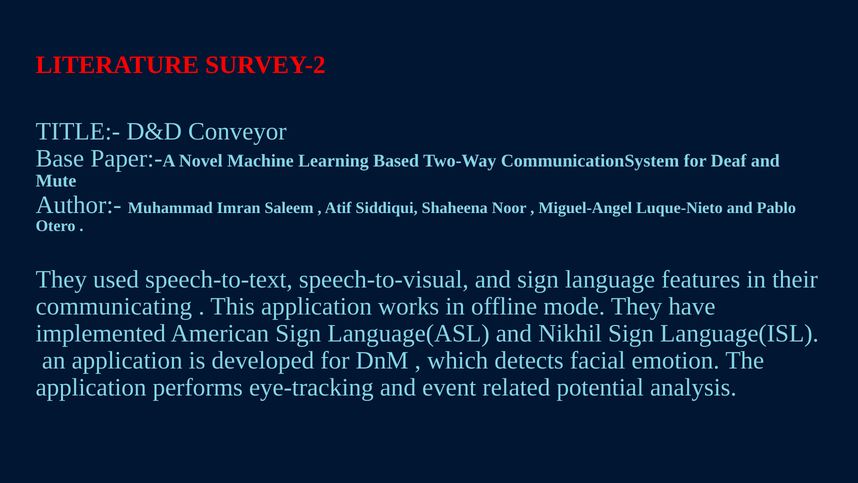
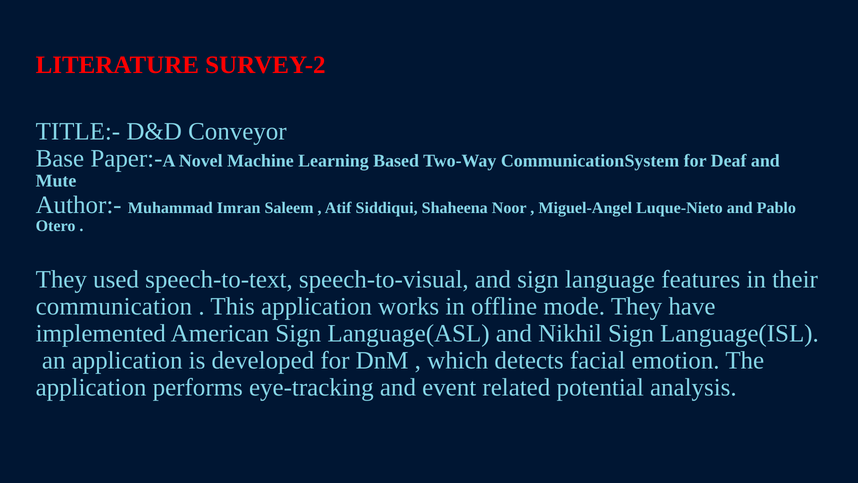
communicating: communicating -> communication (114, 306)
